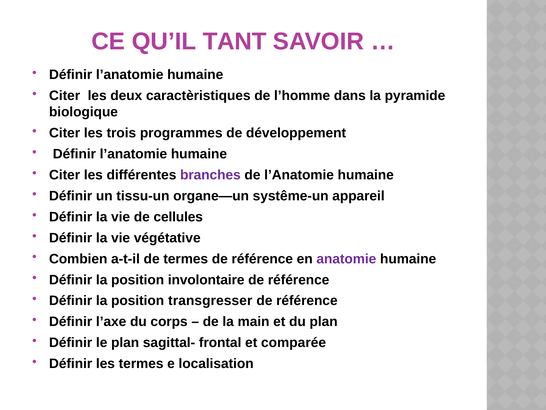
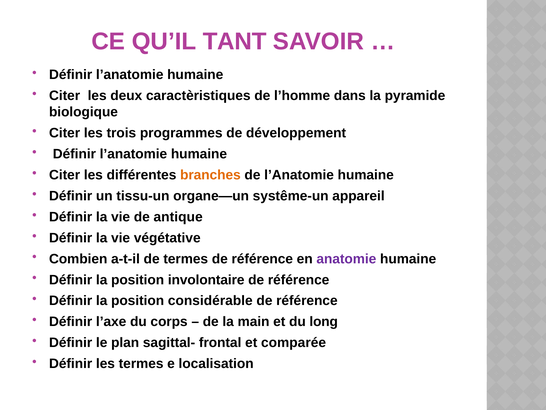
branches colour: purple -> orange (210, 175)
cellules: cellules -> antique (178, 217)
transgresser: transgresser -> considérable (210, 300)
du plan: plan -> long (324, 321)
